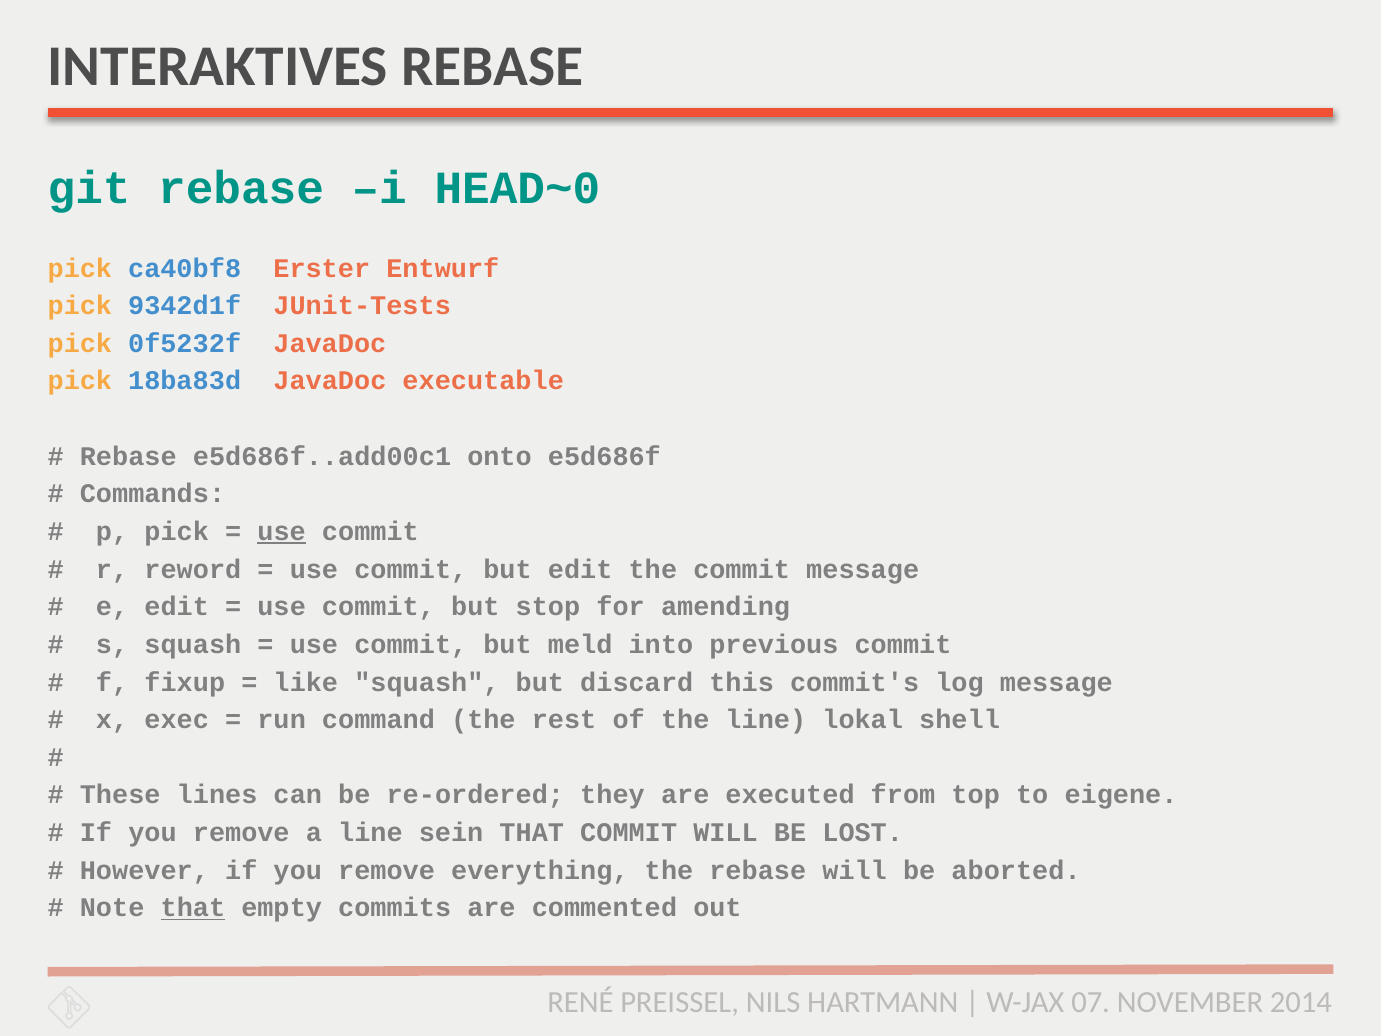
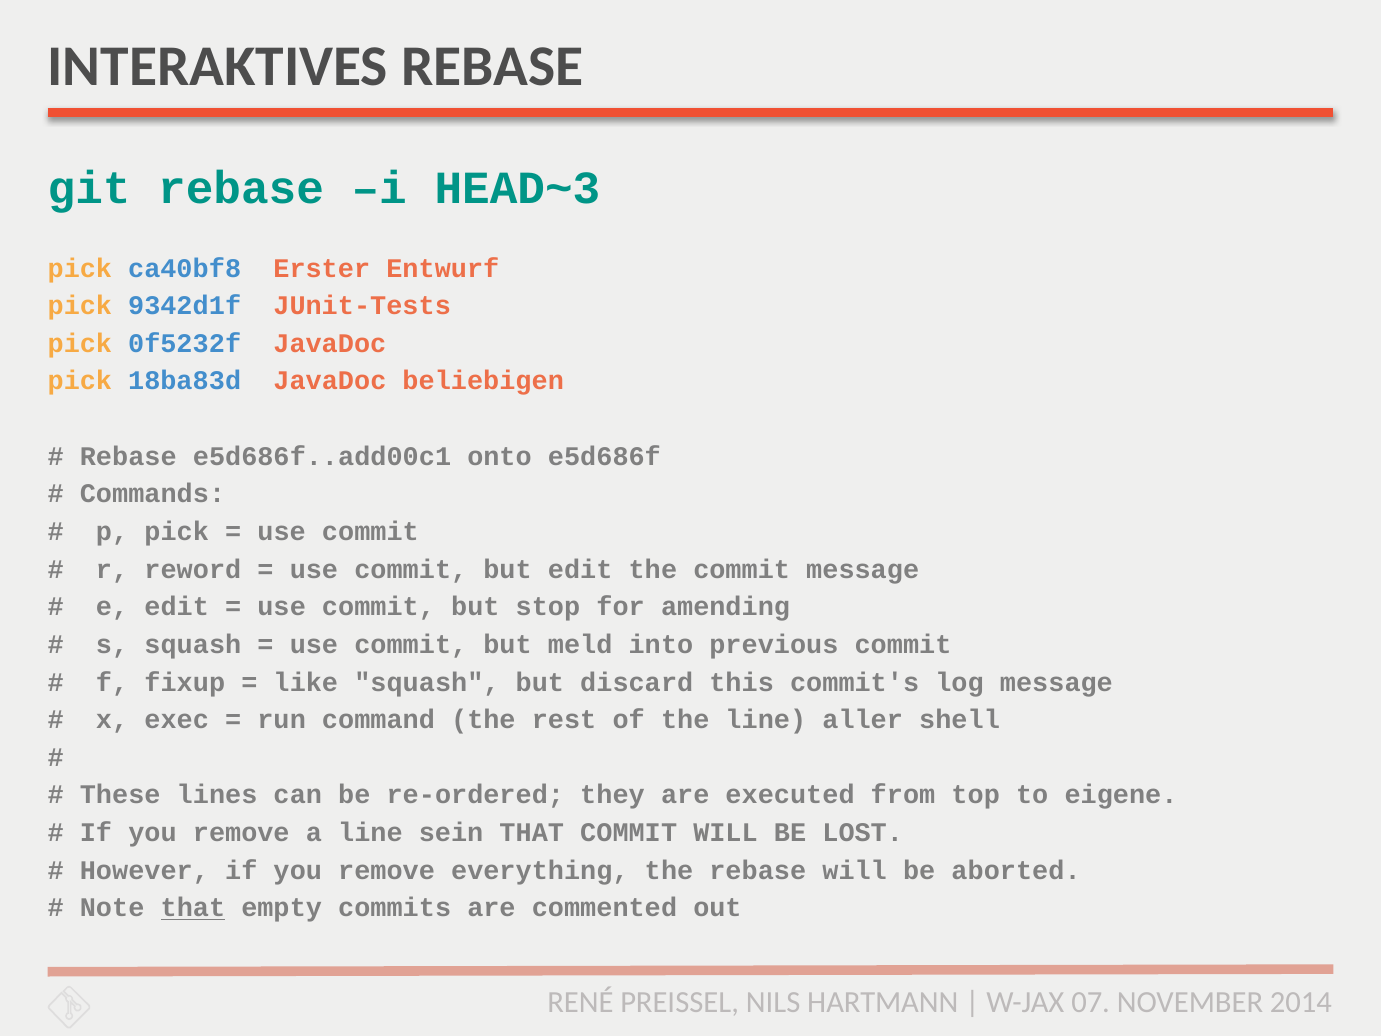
HEAD~0: HEAD~0 -> HEAD~3 (517, 188)
executable: executable -> beliebigen (483, 381)
use underline: present -> none (282, 532)
lokal: lokal -> aller (863, 720)
